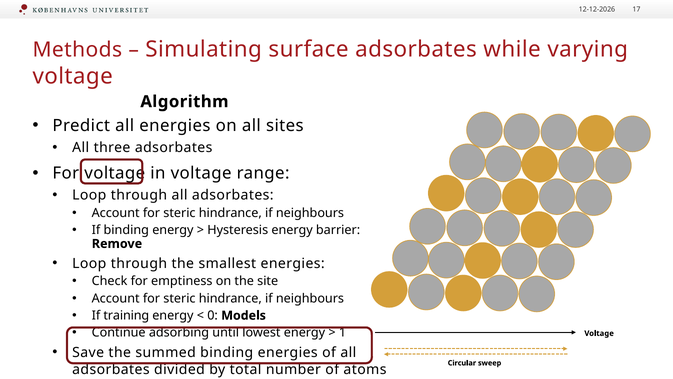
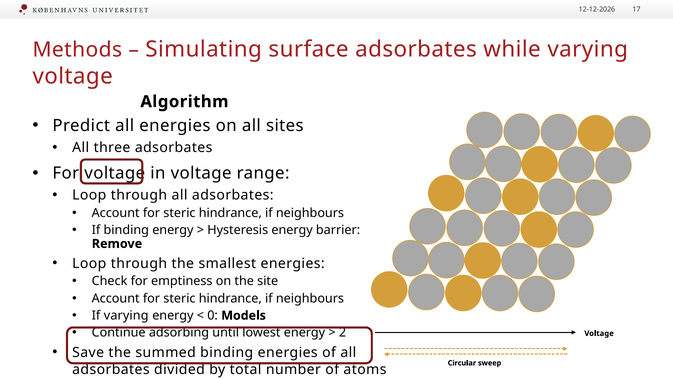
If training: training -> varying (126, 315)
1: 1 -> 2 (343, 332)
